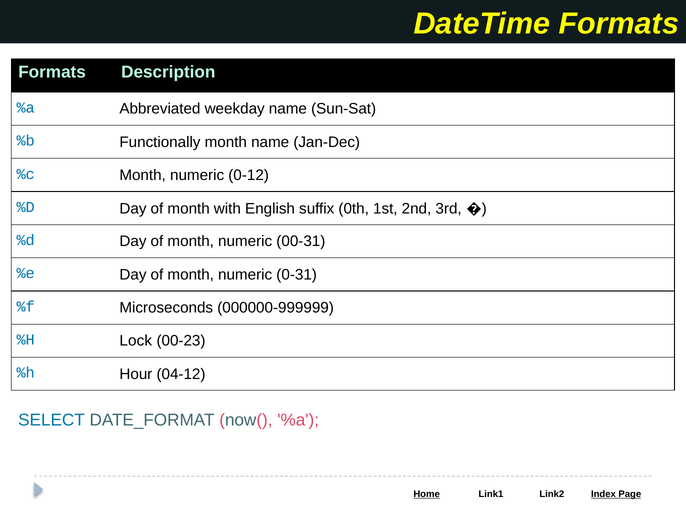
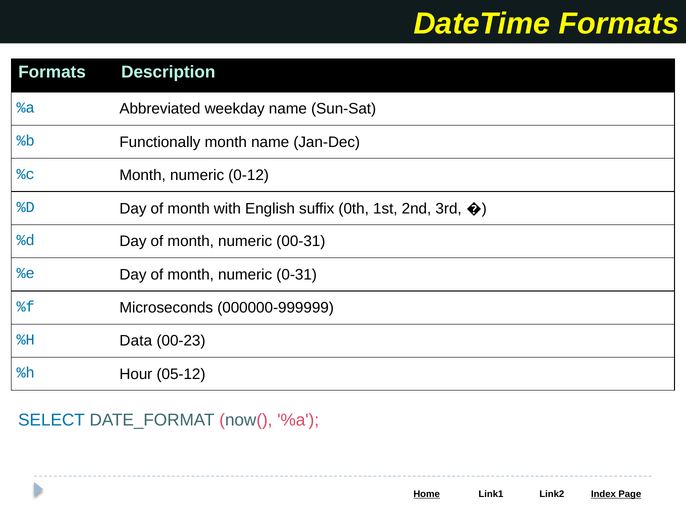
Lock: Lock -> Data (136, 341)
04-12: 04-12 -> 05-12 (181, 374)
